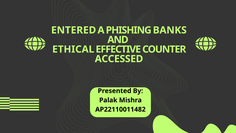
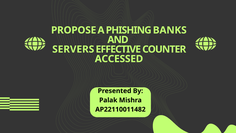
ENTERED: ENTERED -> PROPOSE (74, 30)
ETHICAL: ETHICAL -> SERVERS (73, 49)
